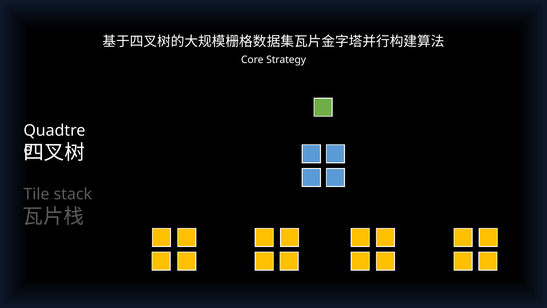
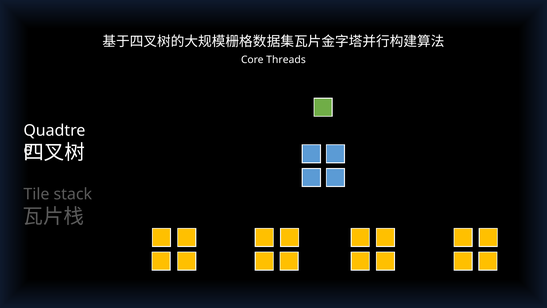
Strategy: Strategy -> Threads (286, 60)
